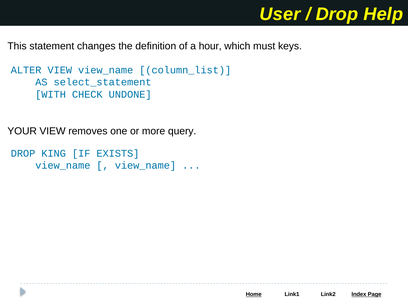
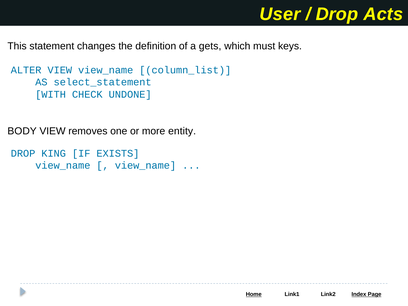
Help: Help -> Acts (383, 14)
hour: hour -> gets (210, 46)
YOUR: YOUR -> BODY (22, 131)
query: query -> entity (182, 131)
